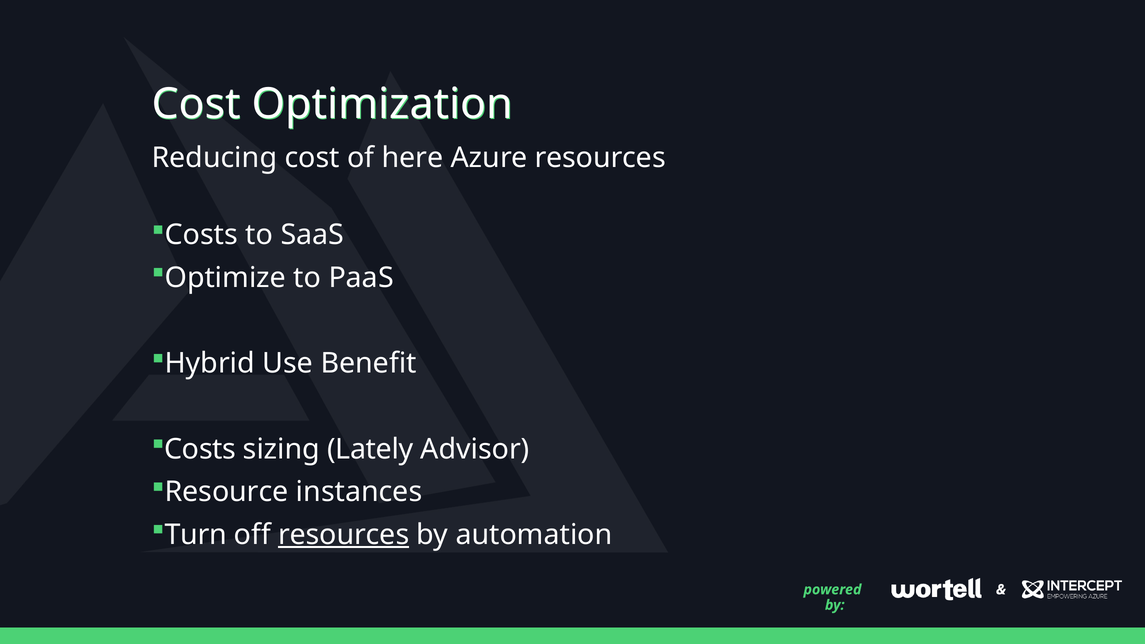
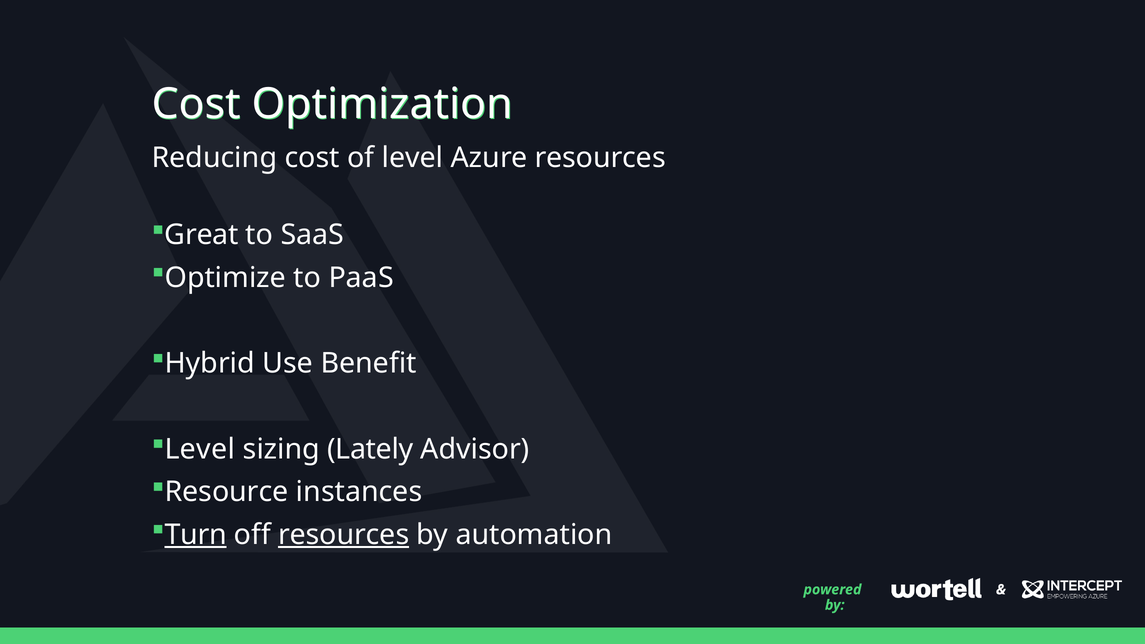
of here: here -> level (412, 158)
Costs: Costs -> Great (202, 235)
Costs: Costs -> Level (200, 449)
Turn underline: none -> present (196, 535)
